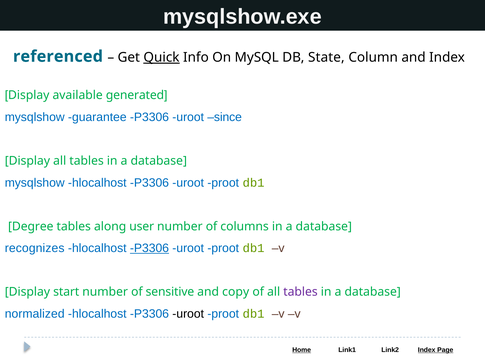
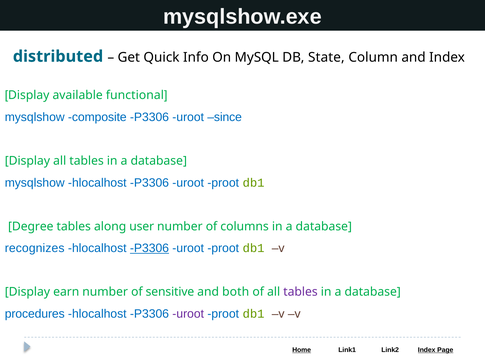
referenced: referenced -> distributed (58, 56)
Quick underline: present -> none (161, 57)
generated: generated -> functional (135, 95)
guarantee: guarantee -> composite (97, 117)
start: start -> earn (66, 292)
copy: copy -> both (236, 292)
normalized: normalized -> procedures (35, 314)
uroot colour: black -> purple (188, 314)
